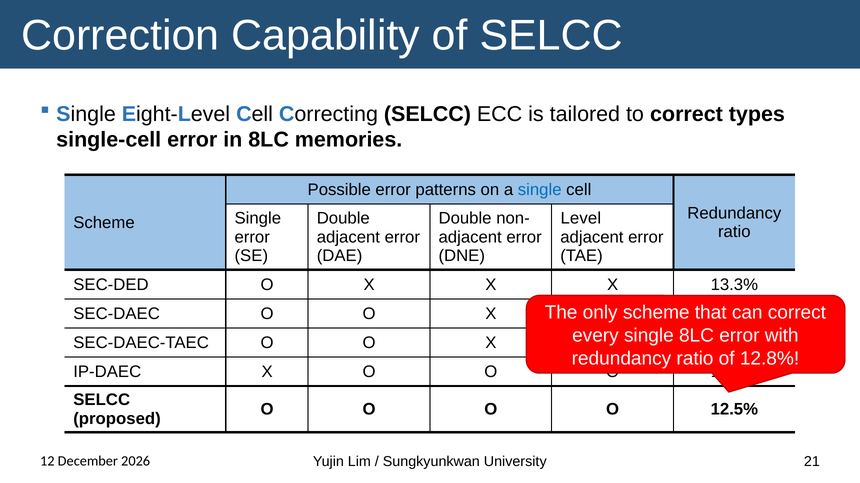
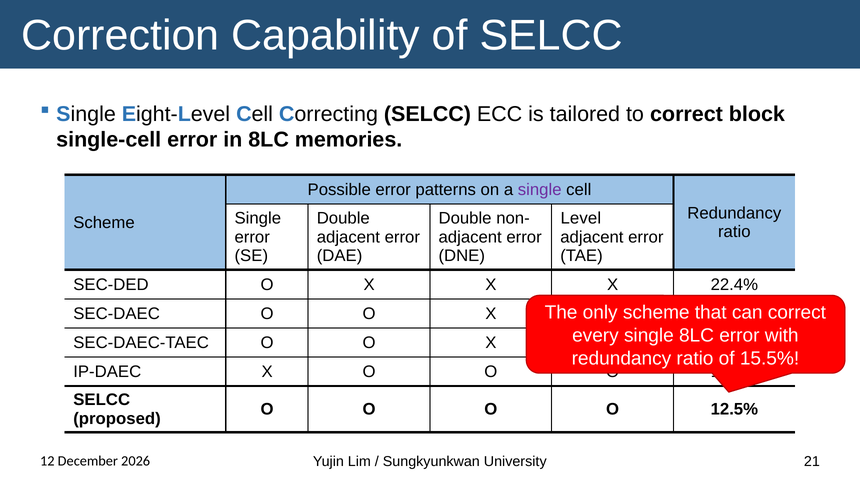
types: types -> block (757, 114)
single colour: blue -> purple (540, 190)
13.3%: 13.3% -> 22.4% (734, 285)
12.8%: 12.8% -> 15.5% (770, 359)
